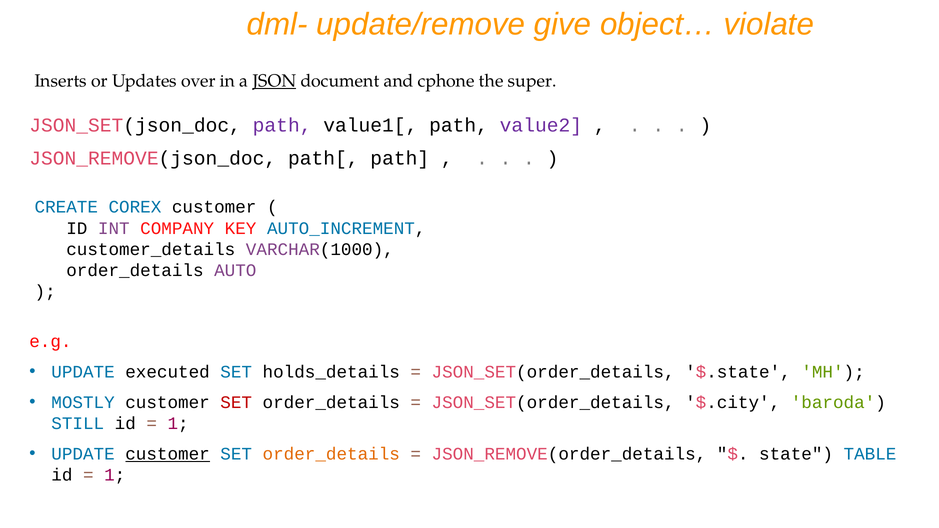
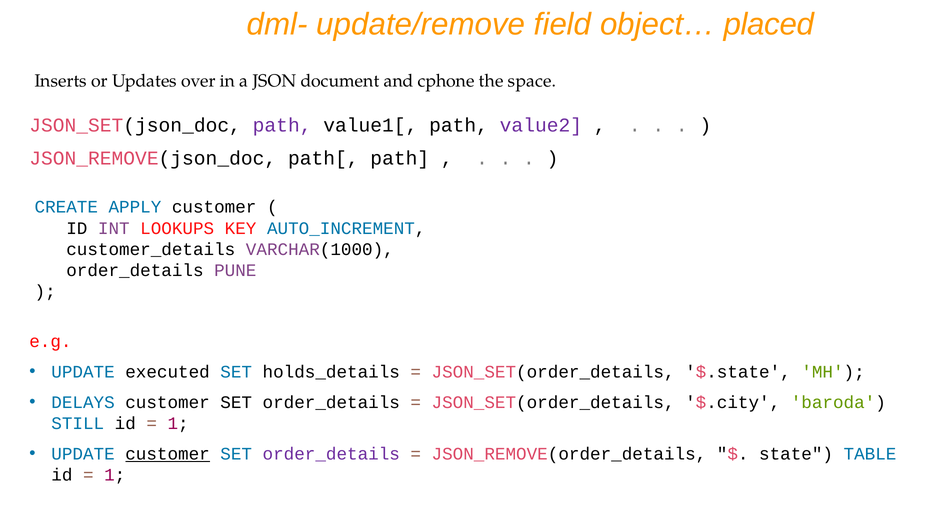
give: give -> field (563, 24)
violate: violate -> placed (769, 24)
JSON underline: present -> none (274, 81)
super: super -> space (532, 81)
COREX: COREX -> APPLY (135, 207)
COMPANY: COMPANY -> LOOKUPS (177, 228)
AUTO: AUTO -> PUNE (235, 271)
MOSTLY: MOSTLY -> DELAYS (83, 403)
SET colour: red -> black (236, 403)
order_details colour: orange -> purple (331, 454)
